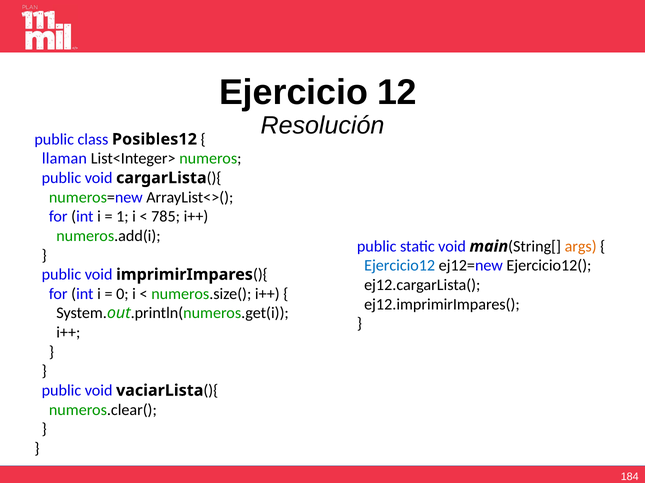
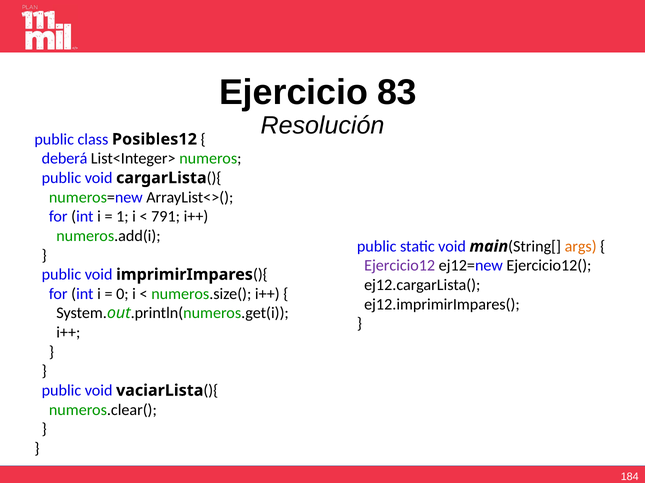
12: 12 -> 83 (397, 93)
llaman: llaman -> deberá (65, 159)
785: 785 -> 791 (166, 217)
Ejercicio12 colour: blue -> purple (400, 266)
